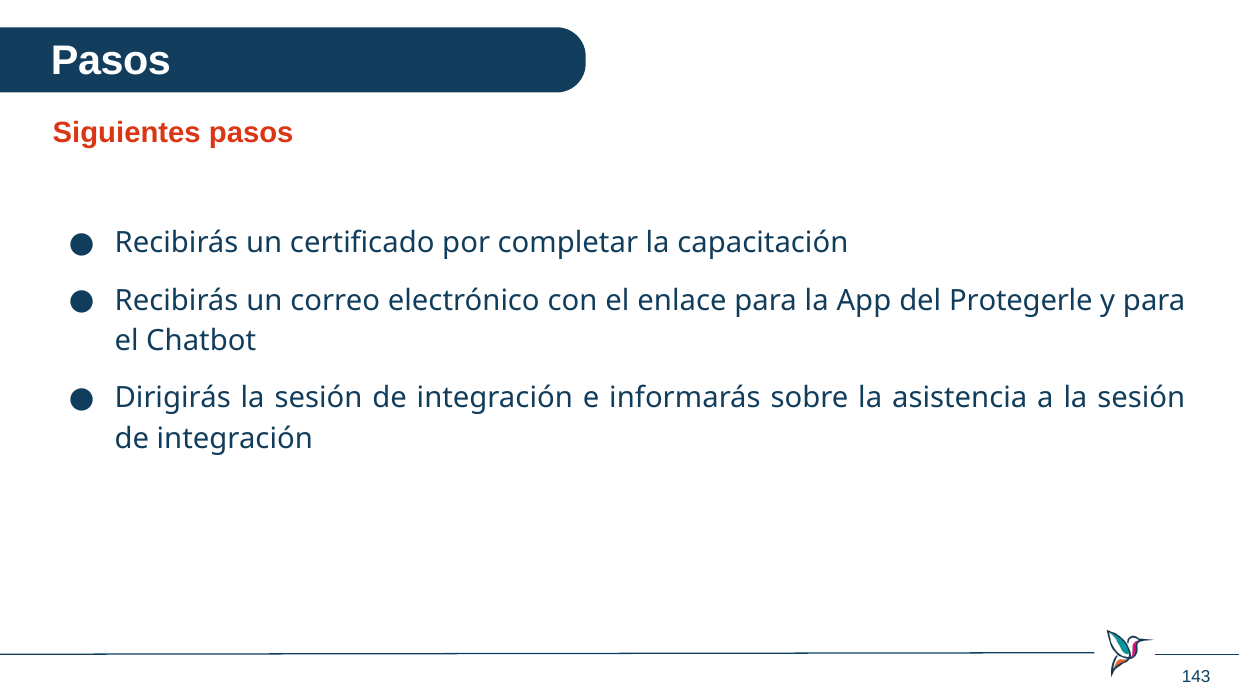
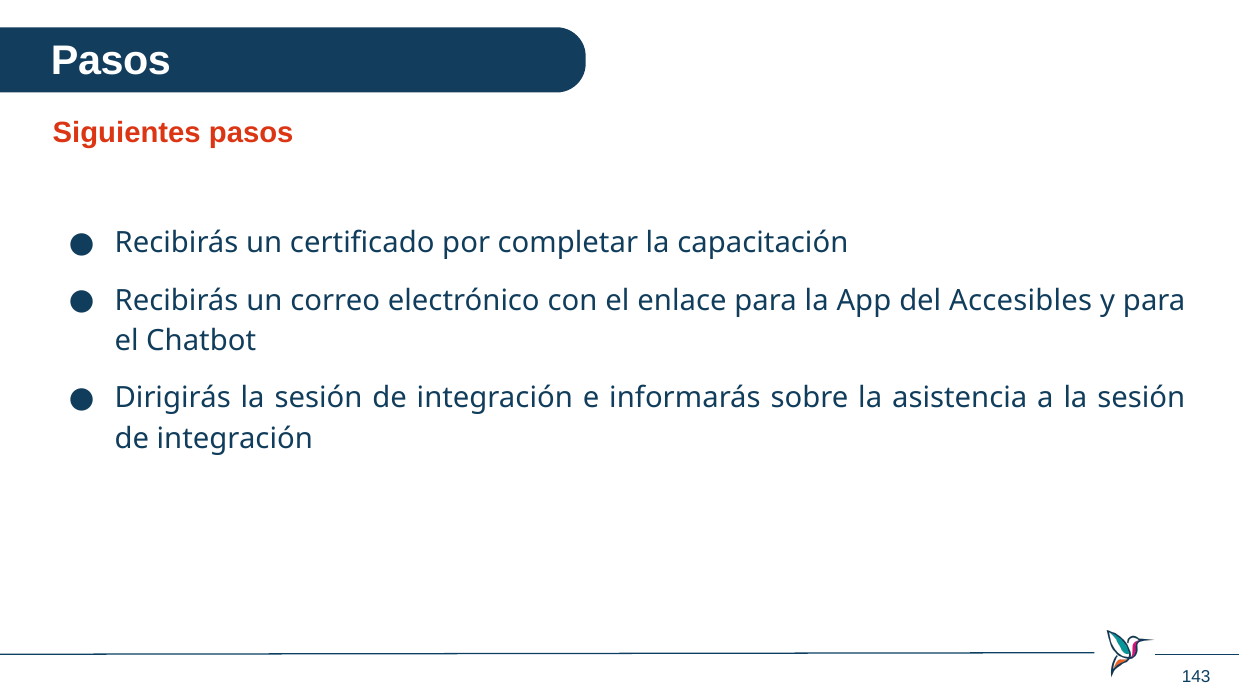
Protegerle: Protegerle -> Accesibles (1021, 300)
